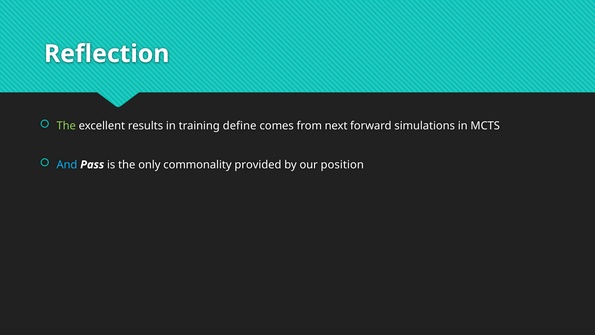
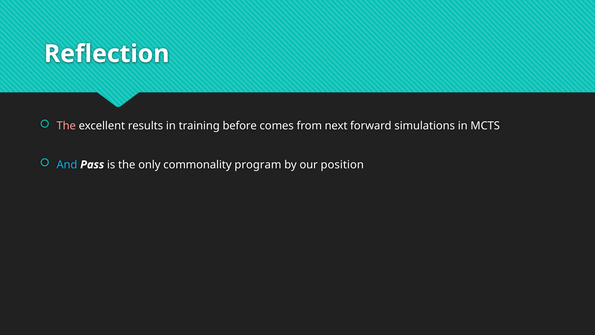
The colour: light green -> pink (66, 126)
define: define -> before (240, 126)
provided: provided -> program (258, 165)
